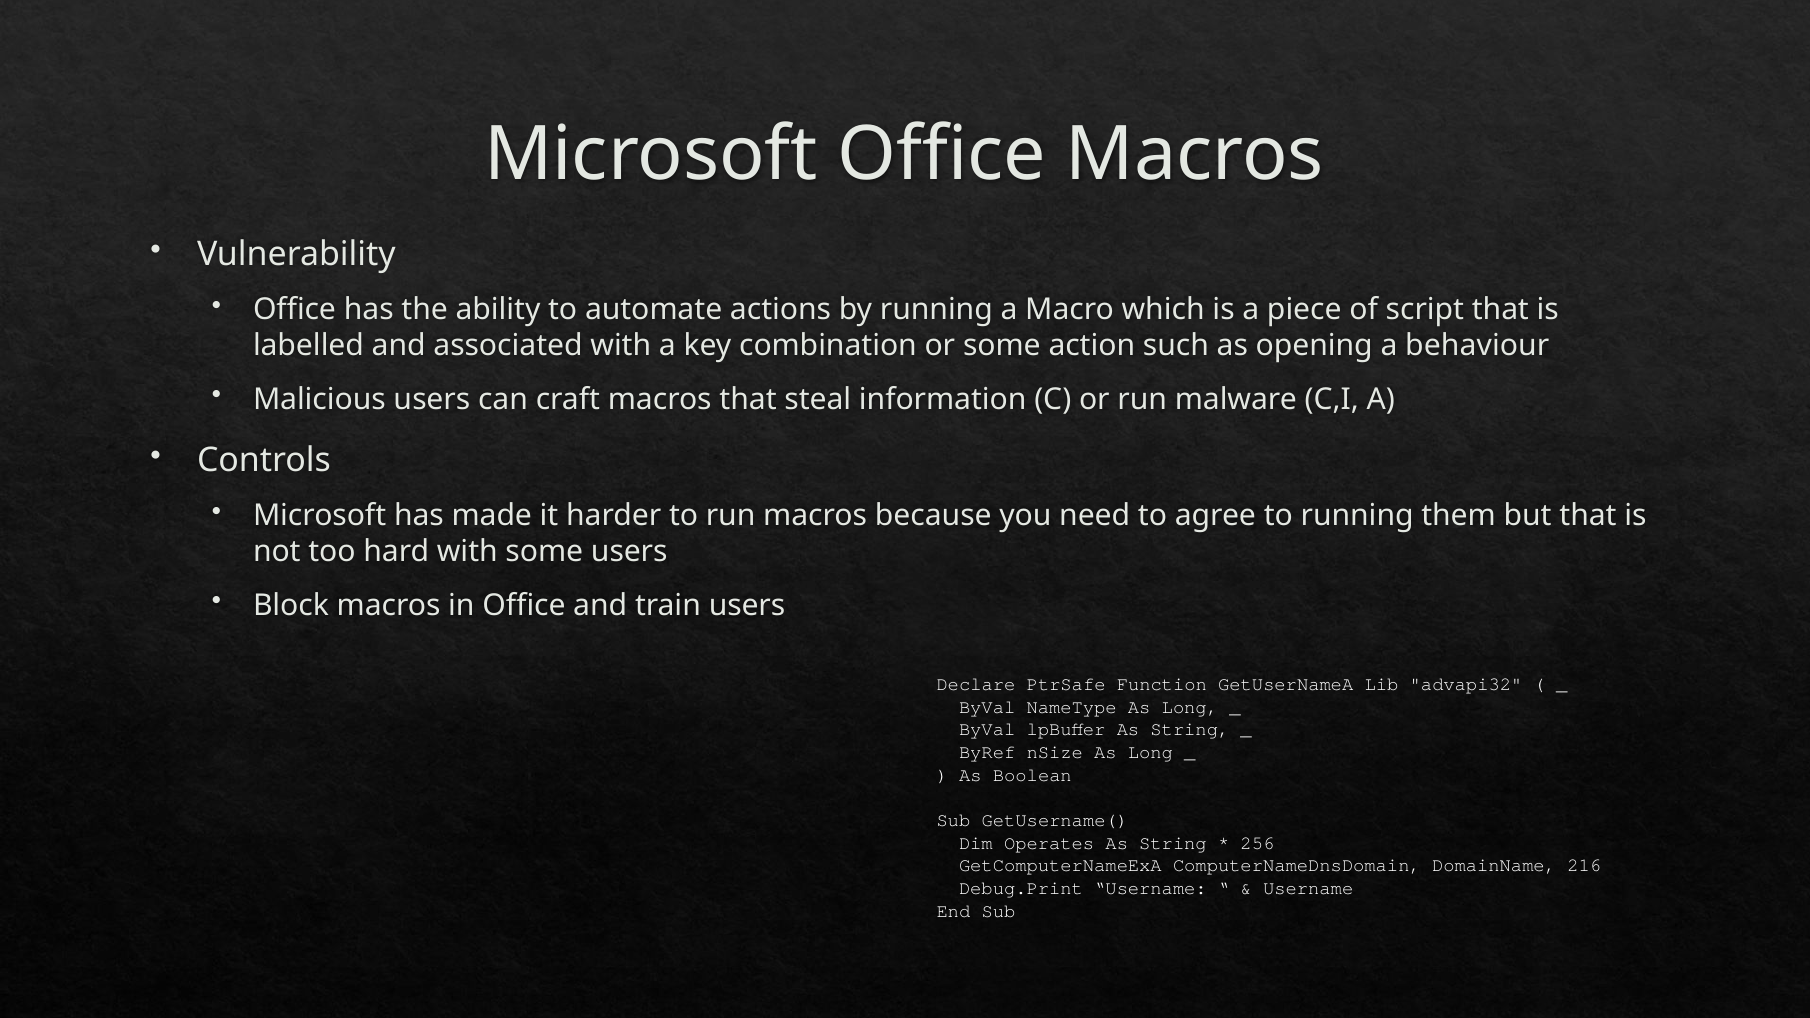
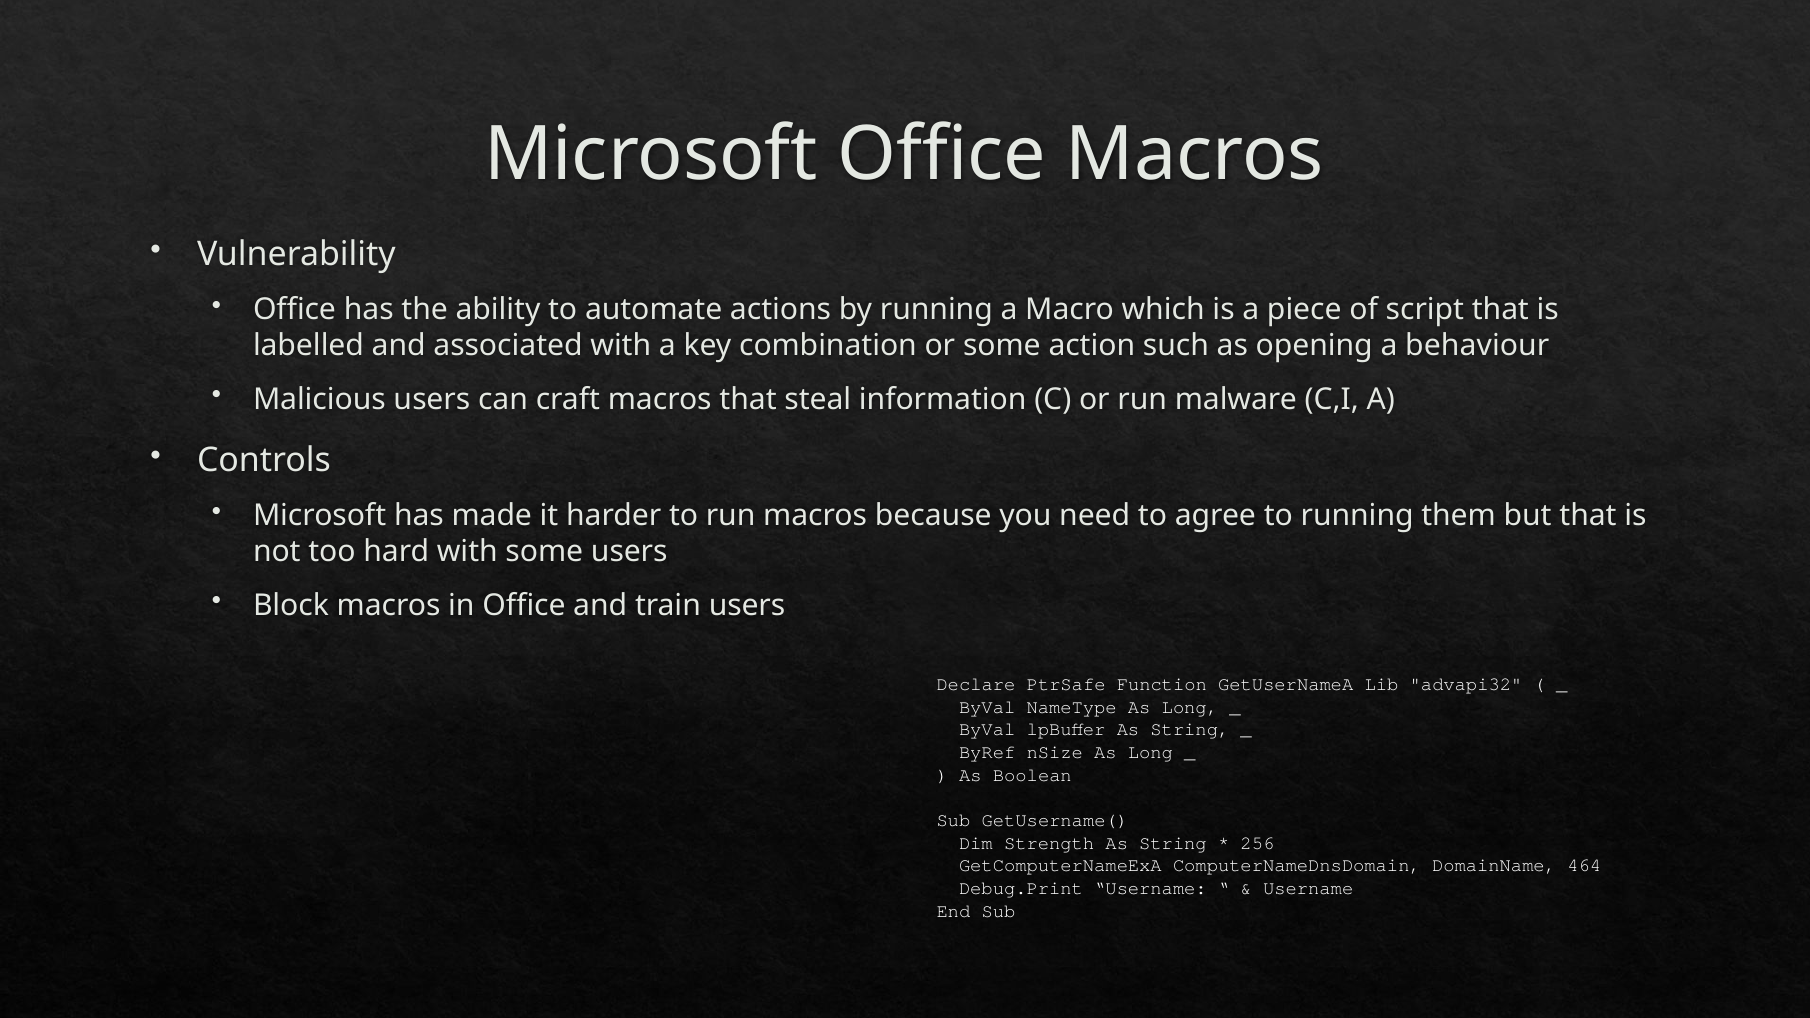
Operates: Operates -> Strength (1049, 843)
216: 216 -> 464 (1584, 866)
